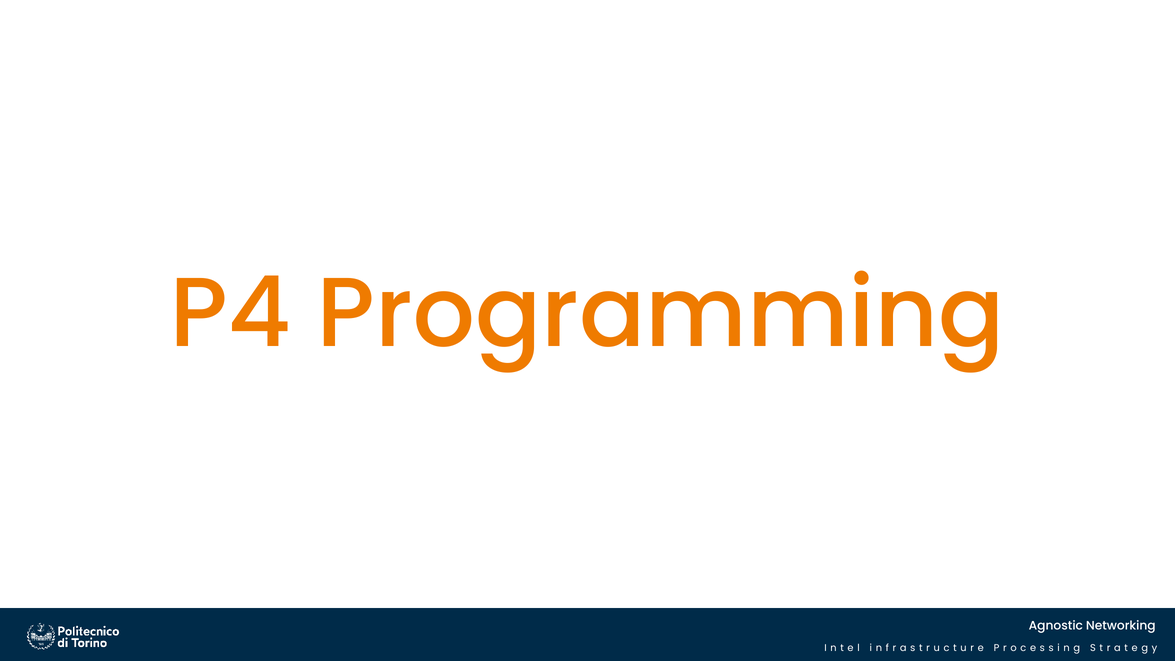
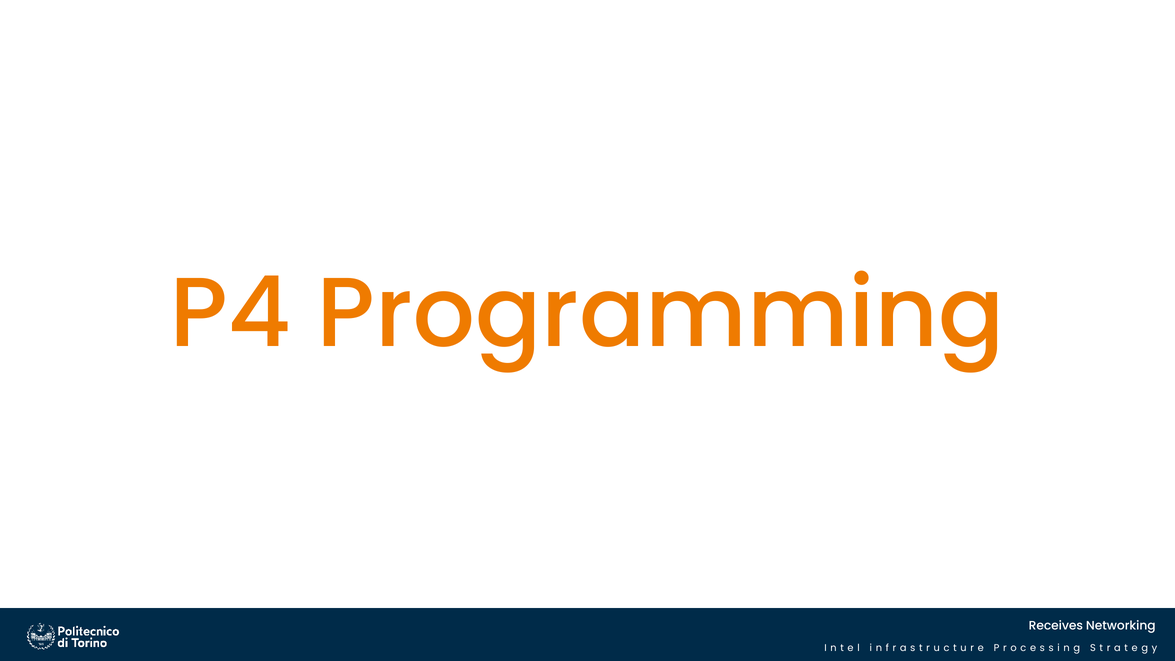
Agnostic: Agnostic -> Receives (1056, 626)
